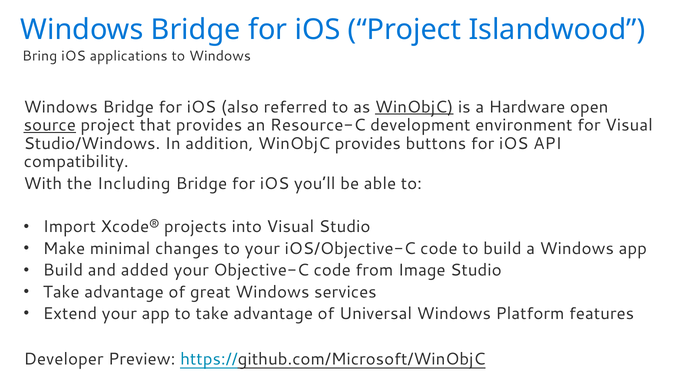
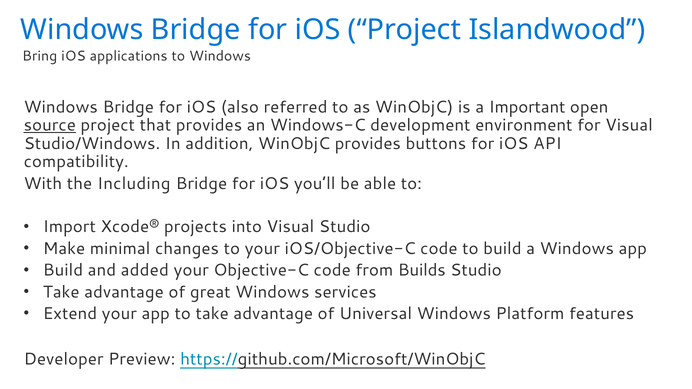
WinObjC underline: present -> none (414, 107)
Hardware: Hardware -> Important (527, 107)
Resource-C: Resource-C -> Windows-C (318, 125)
Image: Image -> Builds (422, 270)
